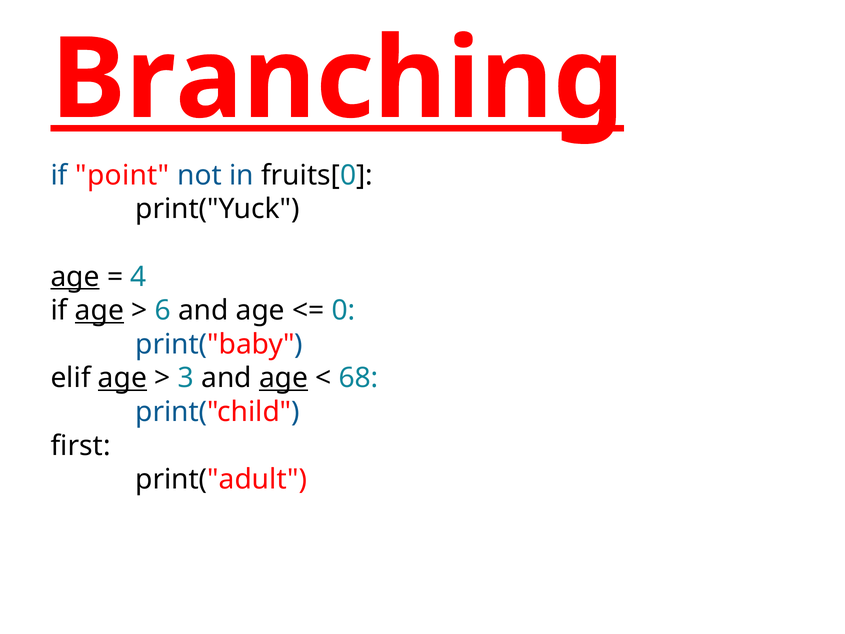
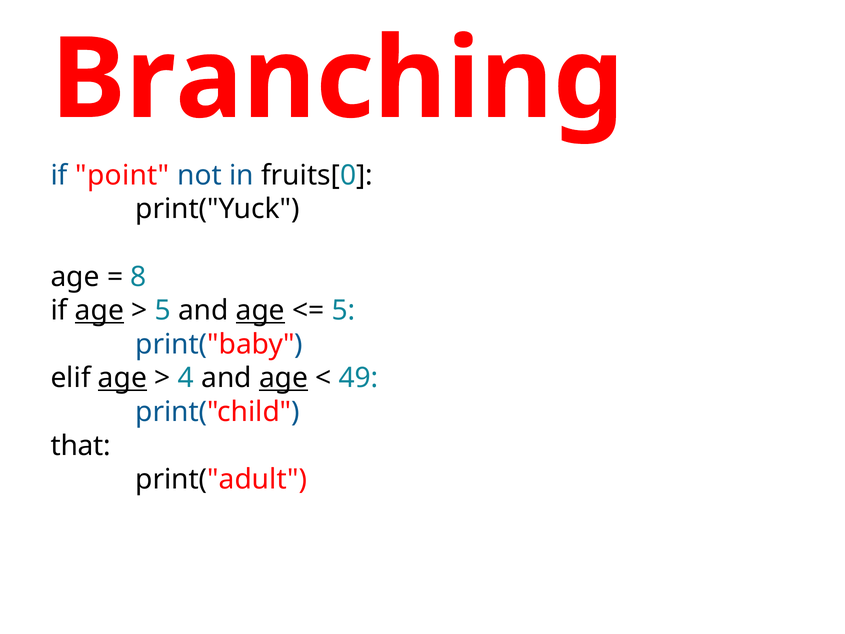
Branching underline: present -> none (337, 80)
age underline: present -> none (75, 277)
4: 4 -> 8 (138, 277)
6: 6 -> 5 (163, 310)
age underline: none -> present (260, 310)
0: 0 -> 5 (343, 310)
3: 3 -> 4 (186, 378)
68: 68 -> 49 (359, 378)
first: first -> that (81, 446)
